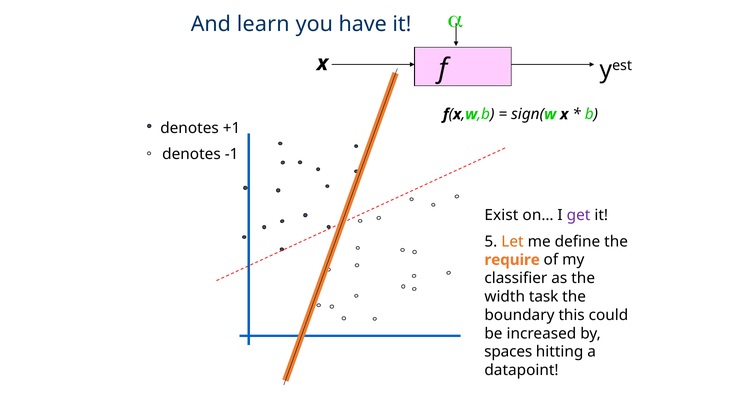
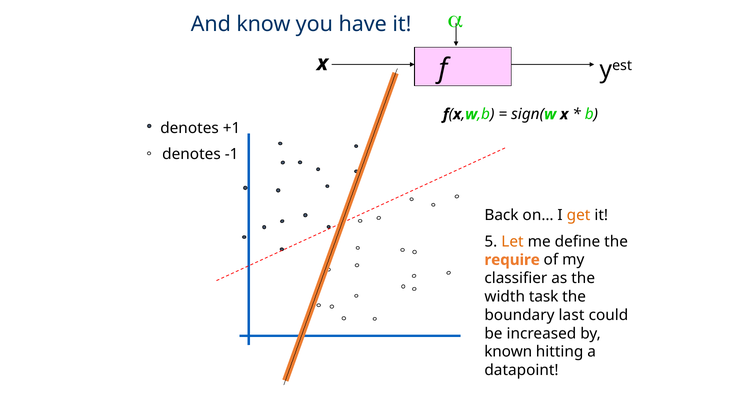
learn: learn -> know (263, 24)
Exist: Exist -> Back (501, 216)
get colour: purple -> orange (579, 216)
this: this -> last (571, 316)
spaces: spaces -> known (508, 352)
